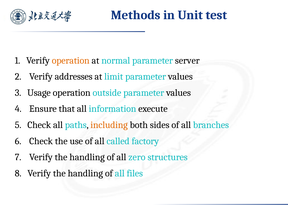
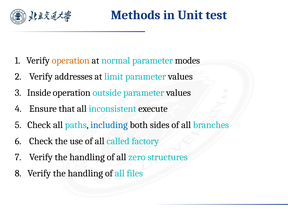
server: server -> modes (187, 60)
Usage: Usage -> Inside (39, 93)
information: information -> inconsistent (113, 109)
including colour: orange -> blue (109, 125)
